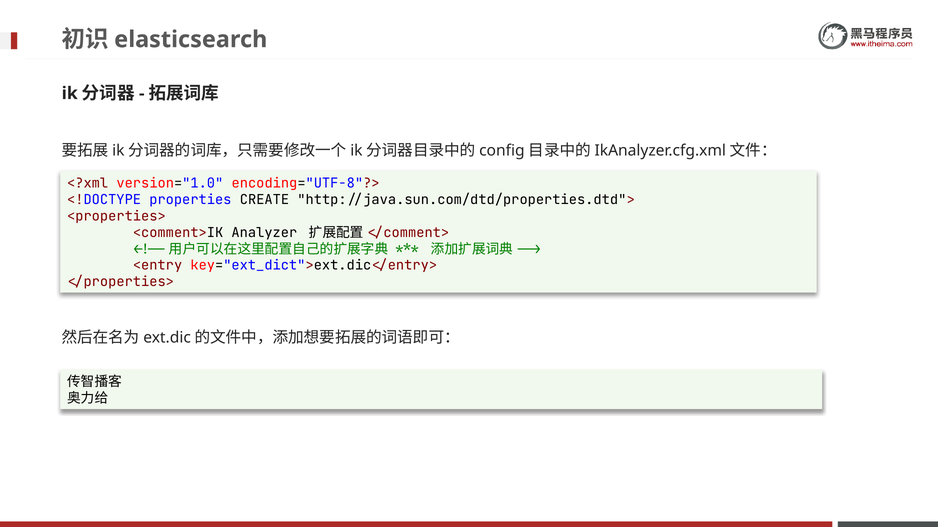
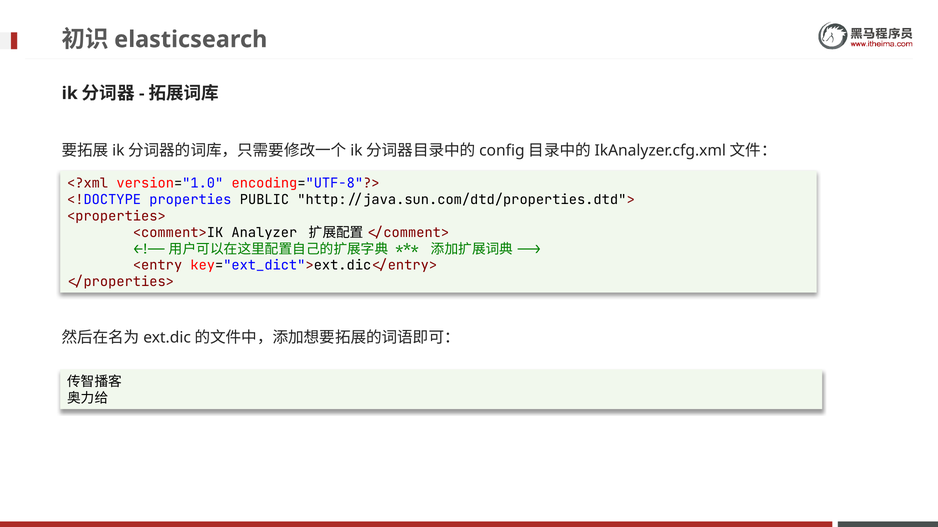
CREATE: CREATE -> PUBLIC (264, 200)
